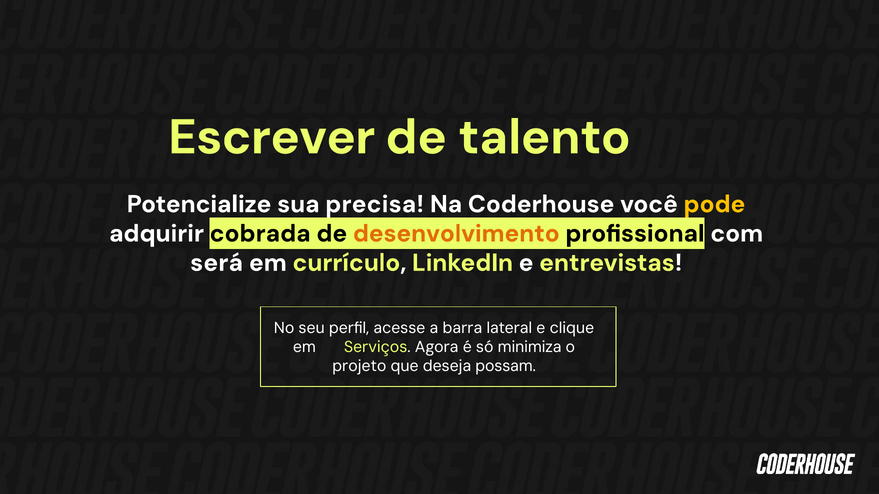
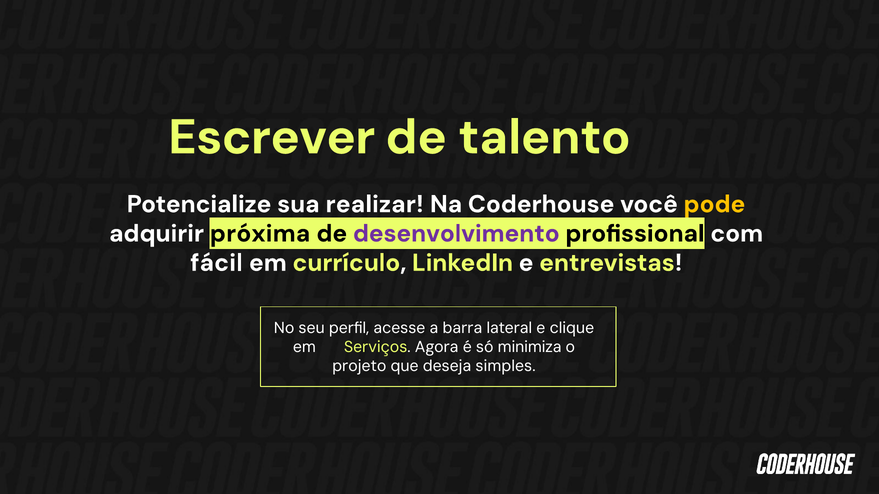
precisa: precisa -> realizar (375, 204)
cobrada: cobrada -> próxima (260, 234)
desenvolvimento colour: orange -> purple (456, 234)
será: será -> fácil (217, 263)
possam: possam -> simples (505, 367)
